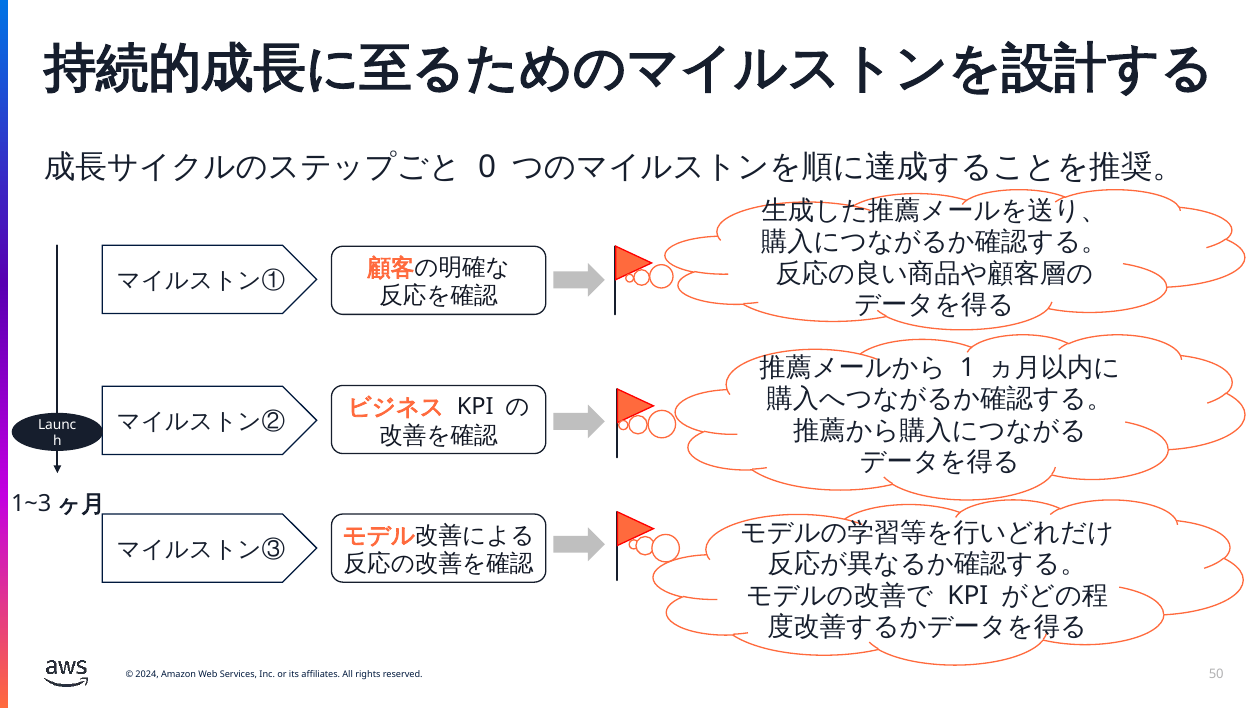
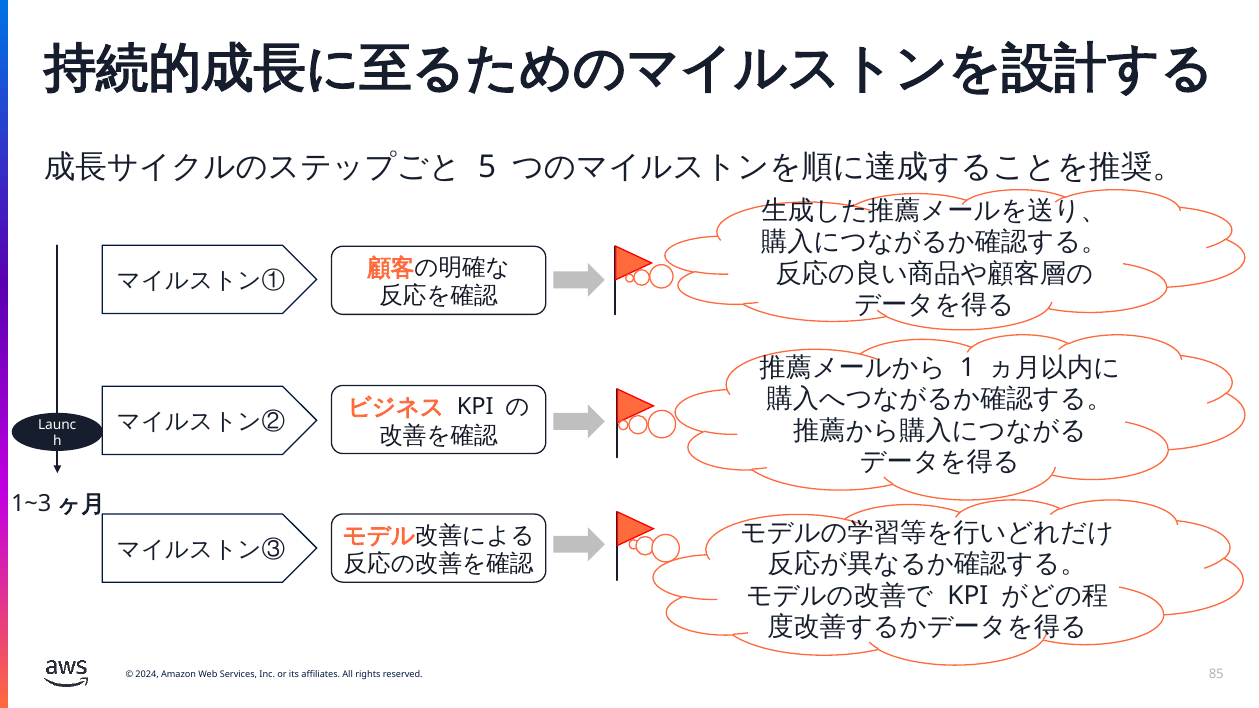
0: 0 -> 5 (487, 167)
50: 50 -> 85 (1216, 674)
